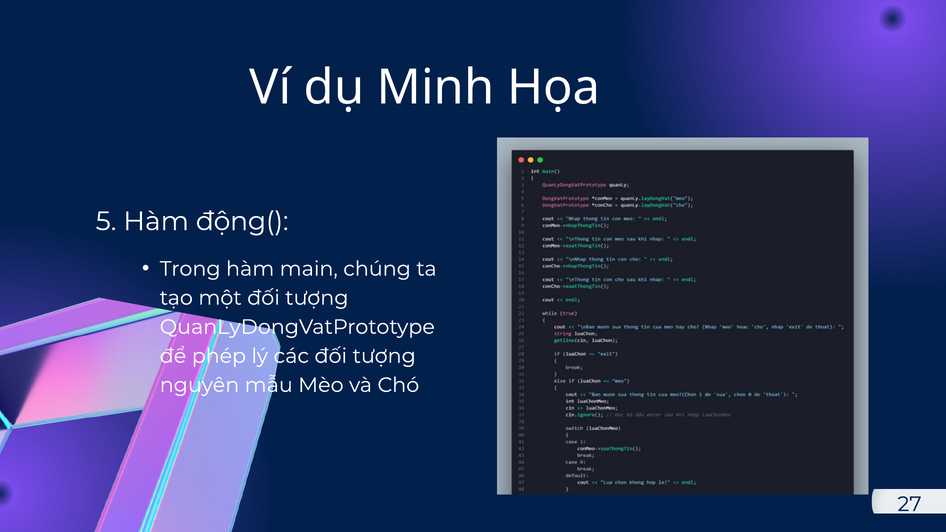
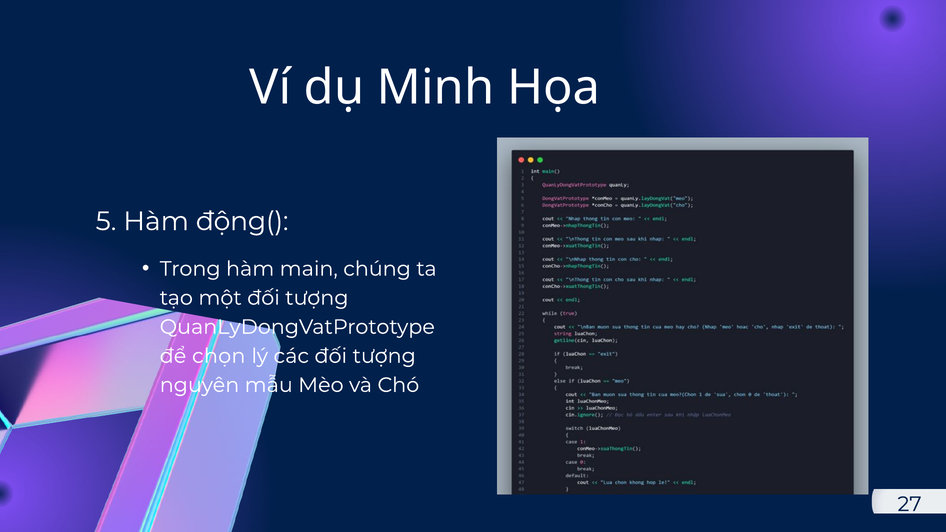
phép: phép -> chọn (219, 356)
